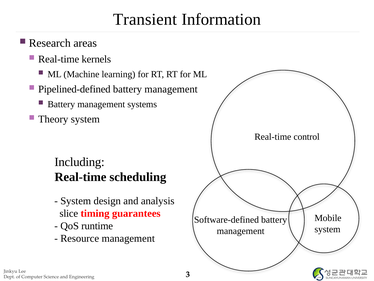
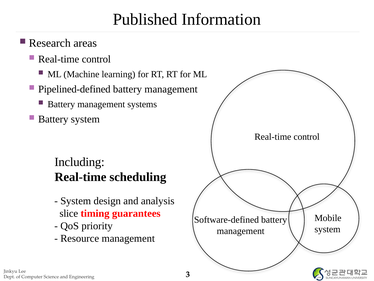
Transient: Transient -> Published (145, 19)
kernels: kernels -> control (96, 59)
Theory: Theory -> Battery (53, 119)
runtime: runtime -> priority (97, 225)
